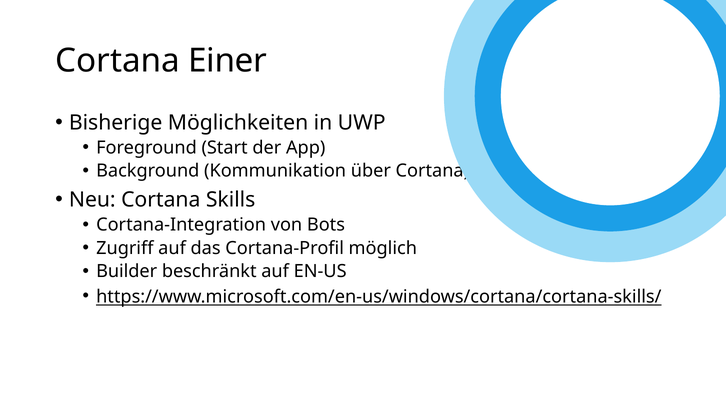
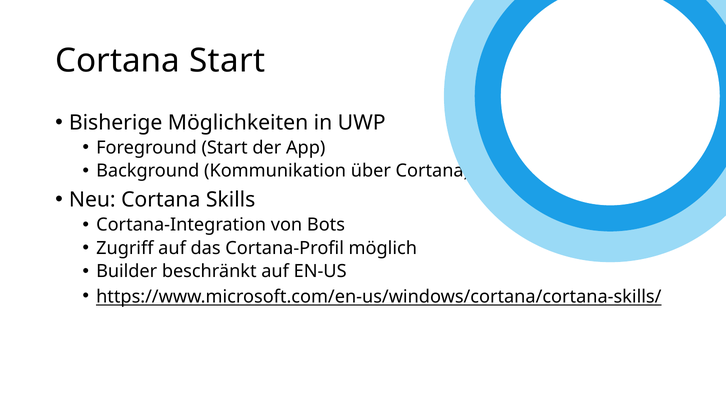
Cortana Einer: Einer -> Start (227, 61)
